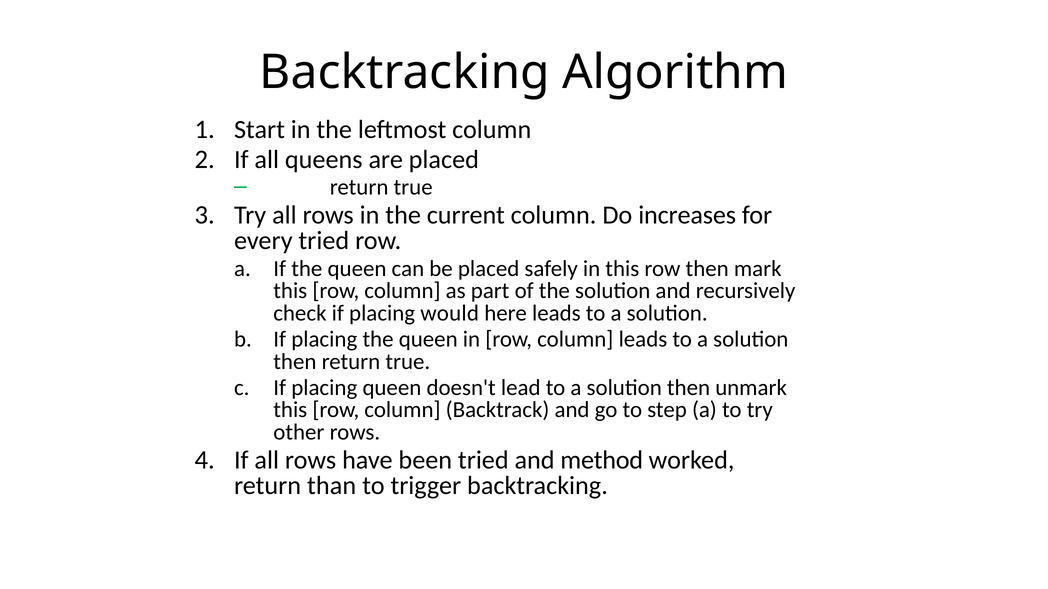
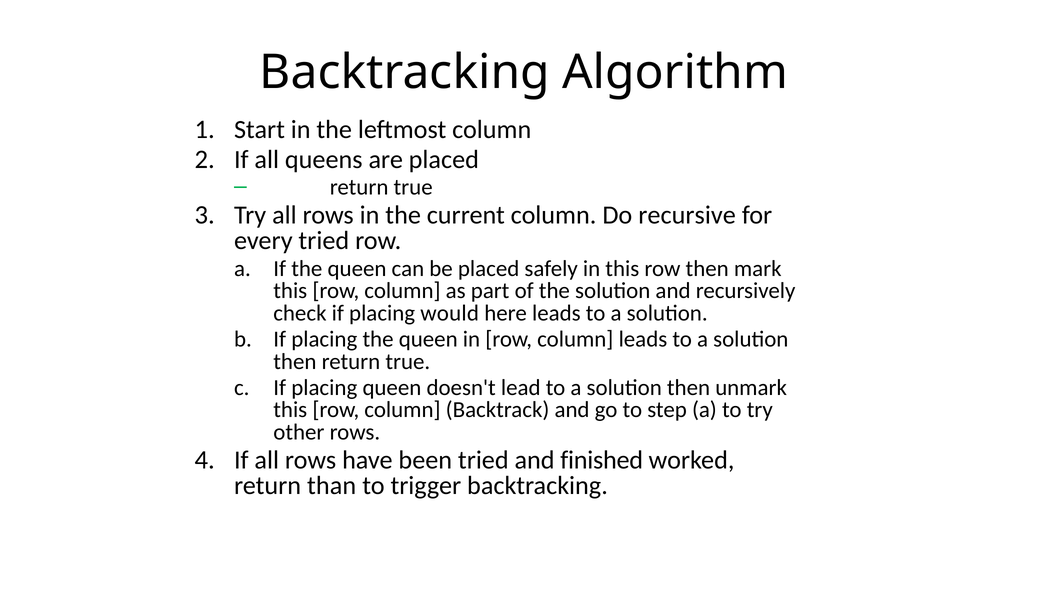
increases: increases -> recursive (687, 216)
method: method -> finished (602, 461)
